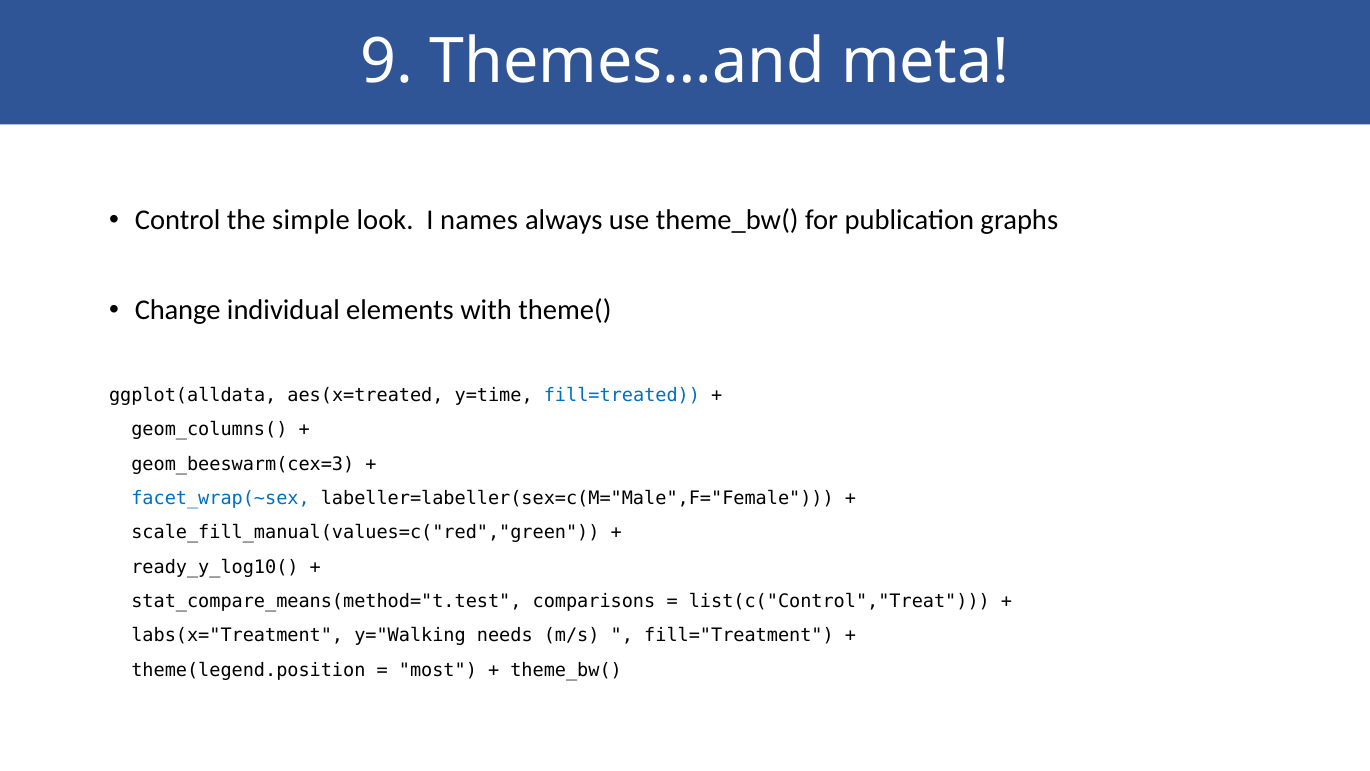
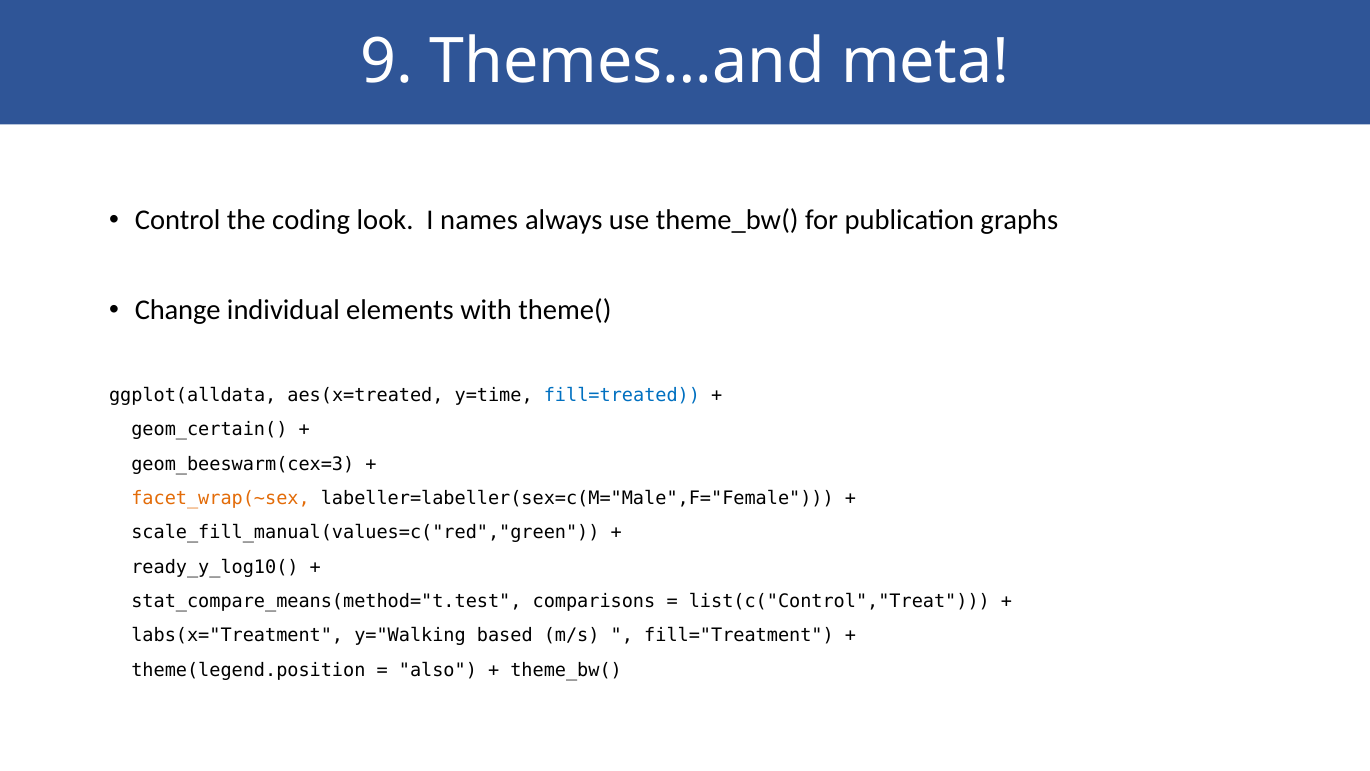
simple: simple -> coding (311, 220)
geom_columns(: geom_columns( -> geom_certain( (209, 429)
facet_wrap(~sex colour: blue -> orange (221, 498)
needs: needs -> based (505, 635)
most: most -> also (438, 670)
